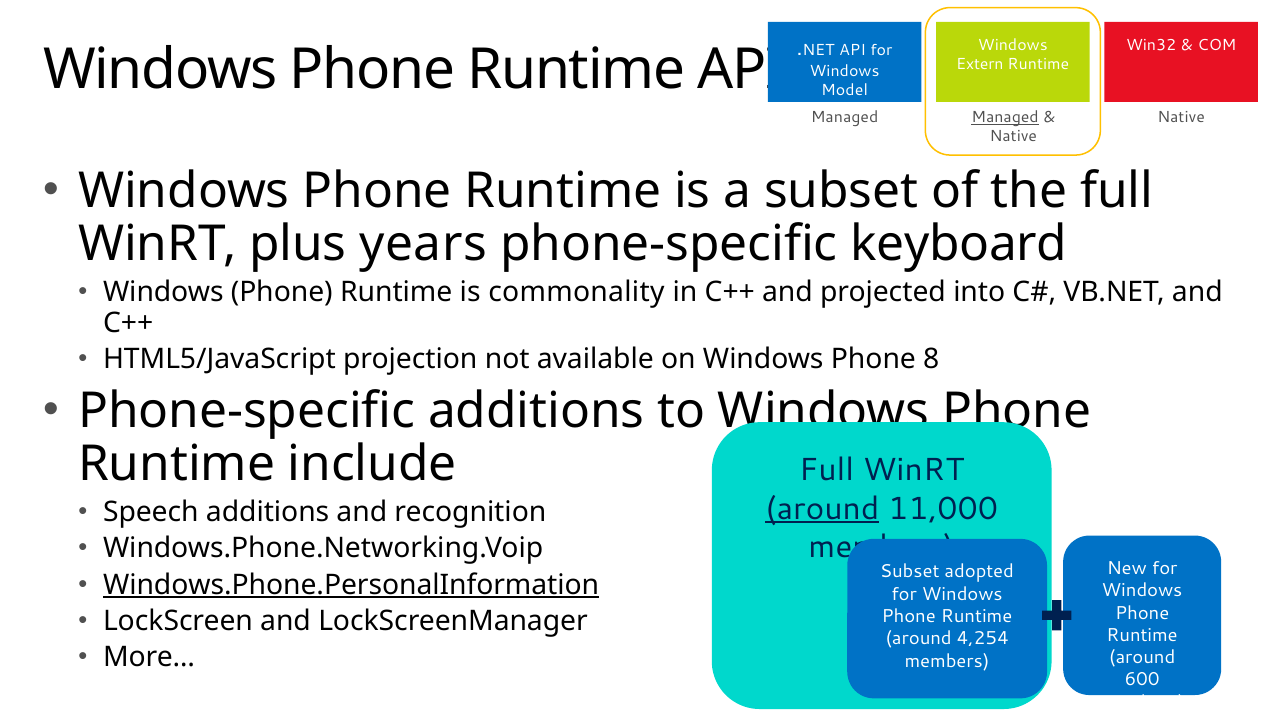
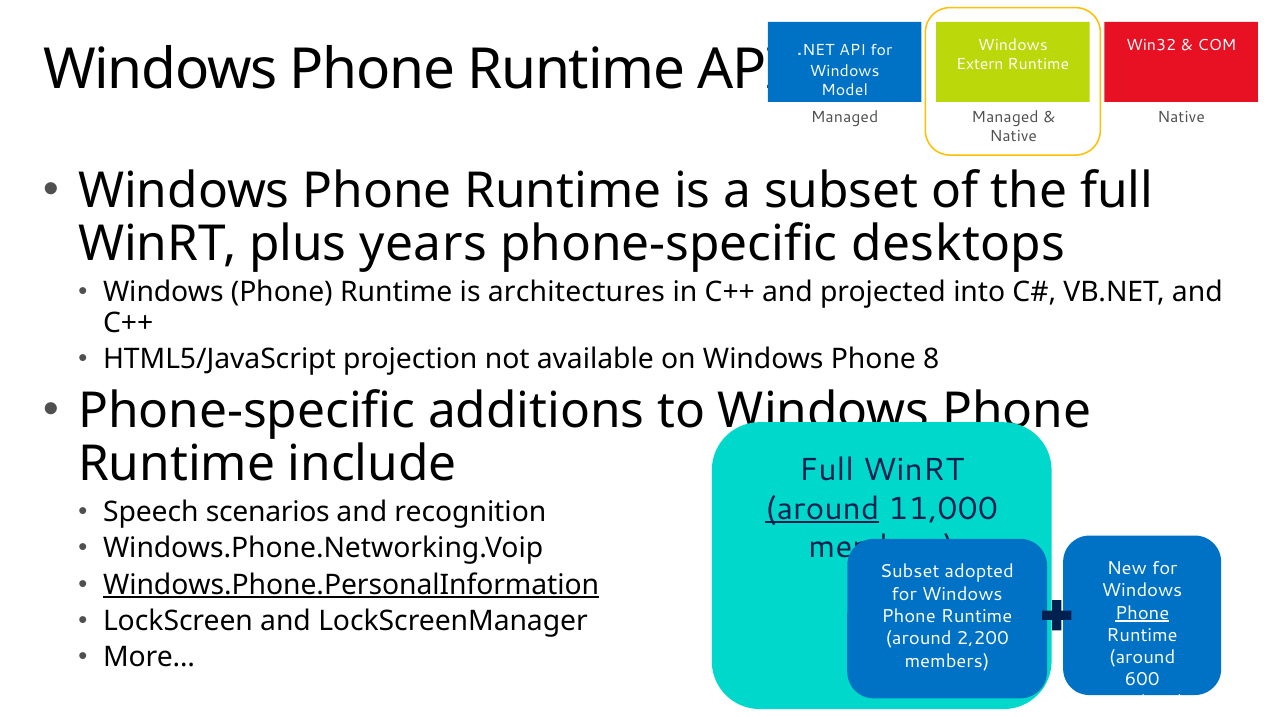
Managed underline: present -> none (1005, 117)
keyboard: keyboard -> desktops (958, 245)
commonality: commonality -> architectures (576, 292)
Speech additions: additions -> scenarios (268, 513)
Phone underline: none -> present (1142, 613)
4,254: 4,254 -> 2,200 (983, 639)
